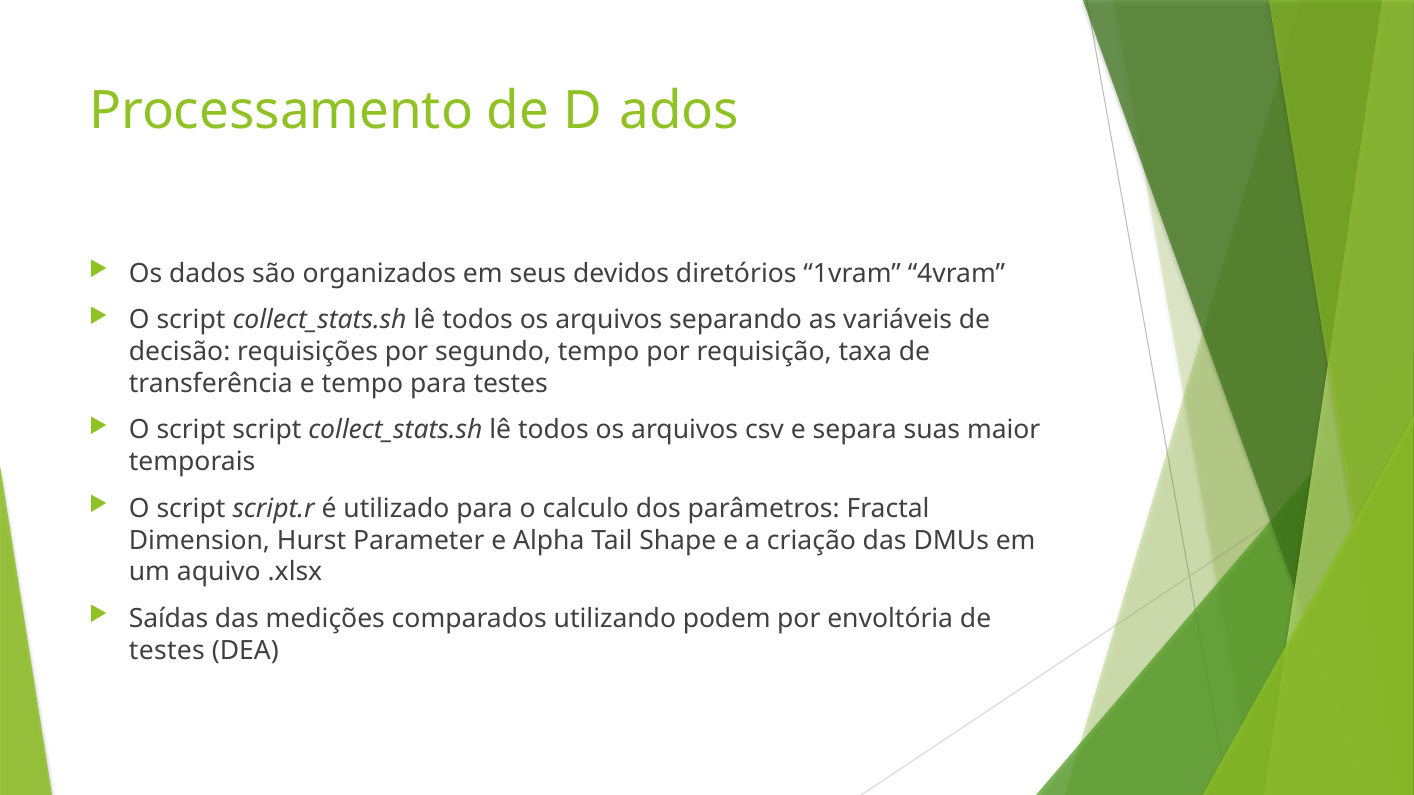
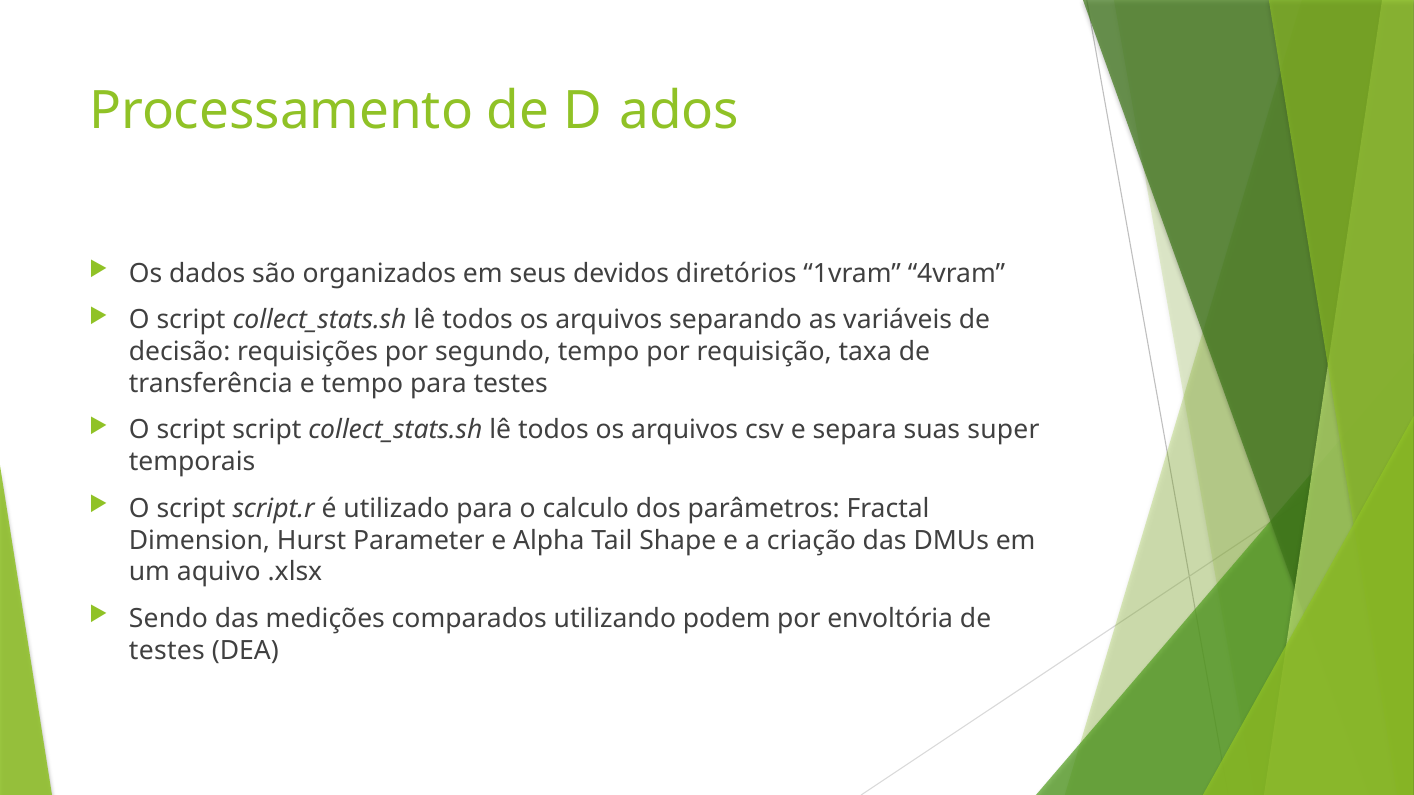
maior: maior -> super (1003, 430)
Saídas: Saídas -> Sendo (168, 619)
